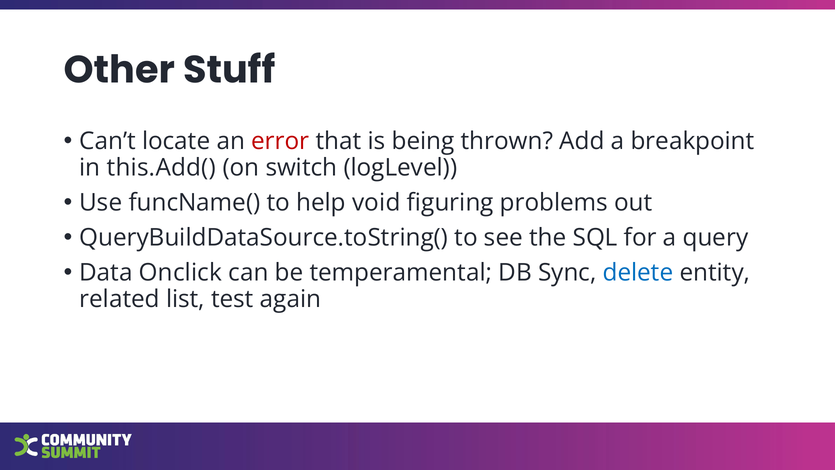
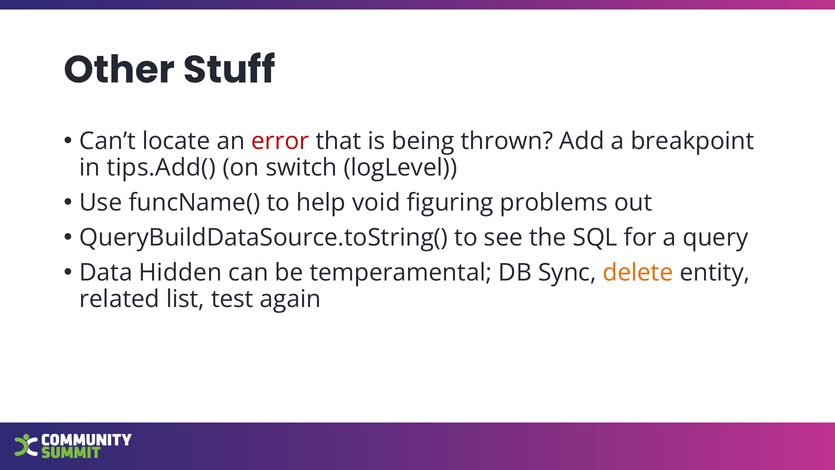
this.Add(: this.Add( -> tips.Add( (161, 167)
Onclick: Onclick -> Hidden (180, 273)
delete colour: blue -> orange (638, 273)
